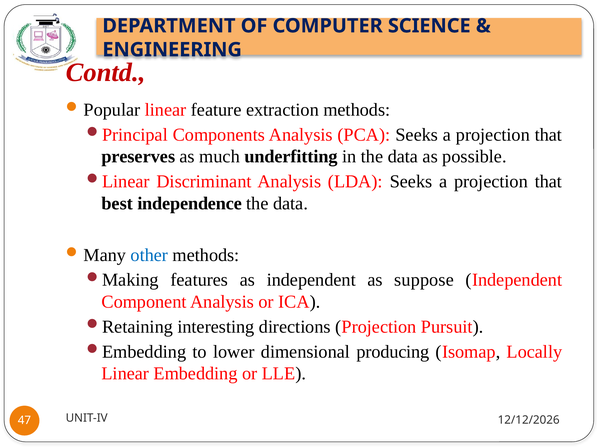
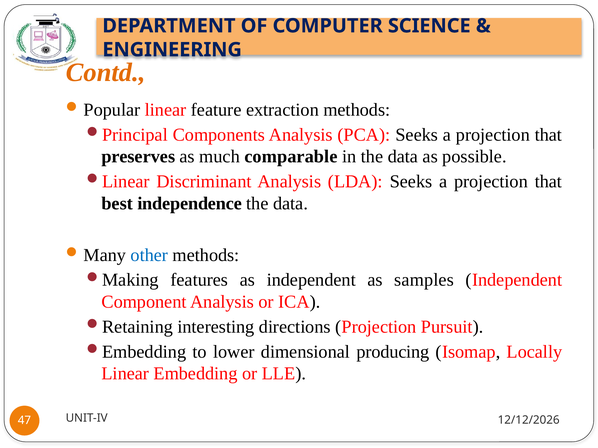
Contd colour: red -> orange (106, 73)
underfitting: underfitting -> comparable (291, 157)
suppose: suppose -> samples (424, 280)
